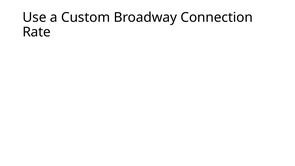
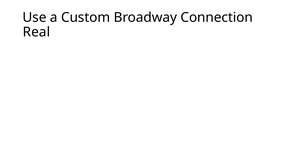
Rate: Rate -> Real (36, 32)
